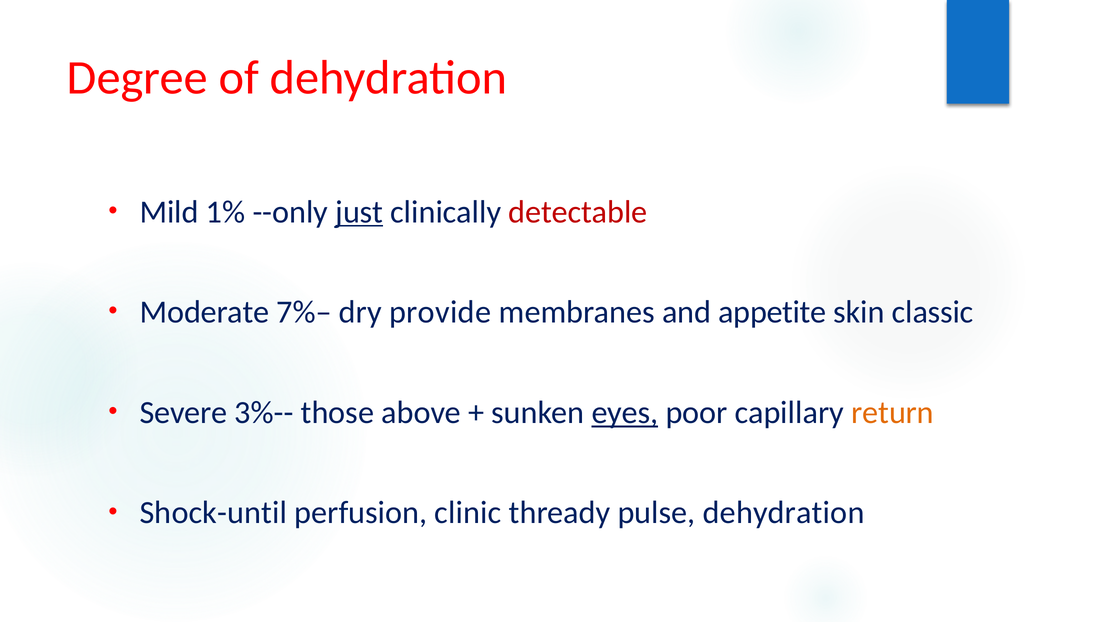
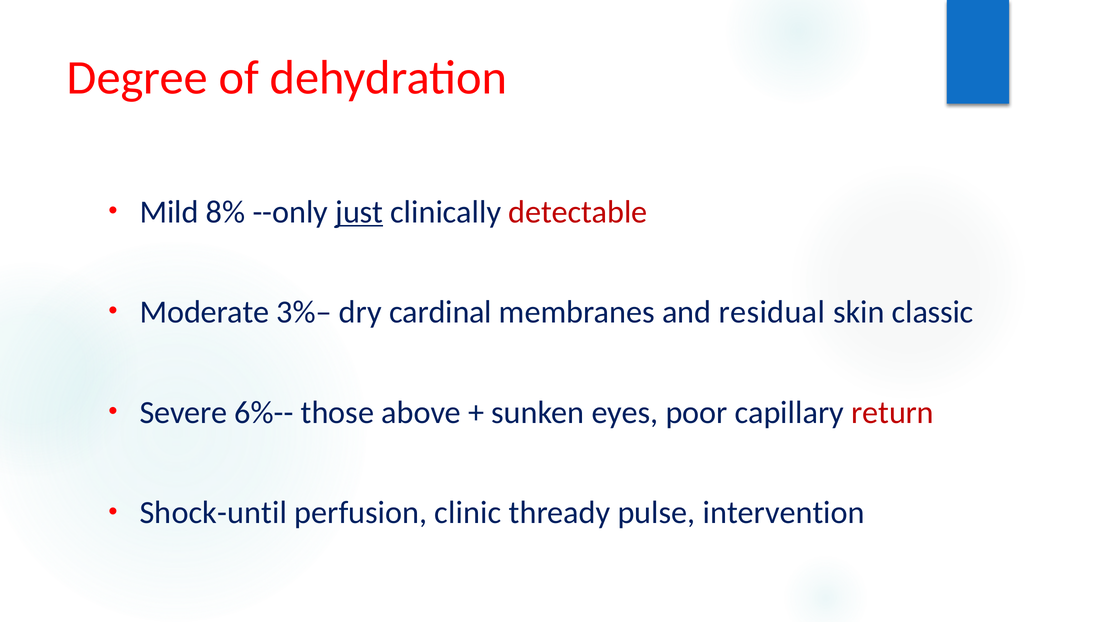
1%: 1% -> 8% (226, 212)
7%–: 7%– -> 3%– (304, 312)
provide: provide -> cardinal (440, 312)
appetite: appetite -> residual (772, 312)
3%--: 3%-- -> 6%-- (264, 413)
eyes underline: present -> none (625, 413)
return colour: orange -> red (893, 413)
pulse dehydration: dehydration -> intervention (784, 513)
